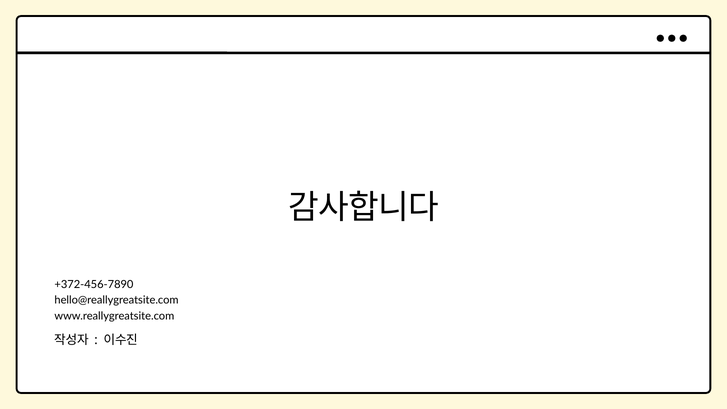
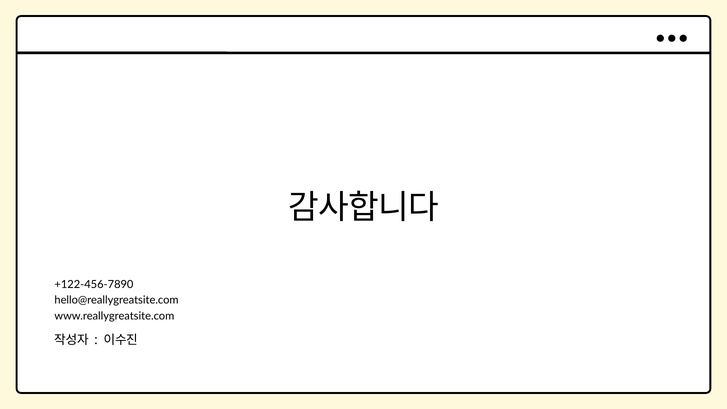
+372-456-7890: +372-456-7890 -> +122-456-7890 (94, 285)
